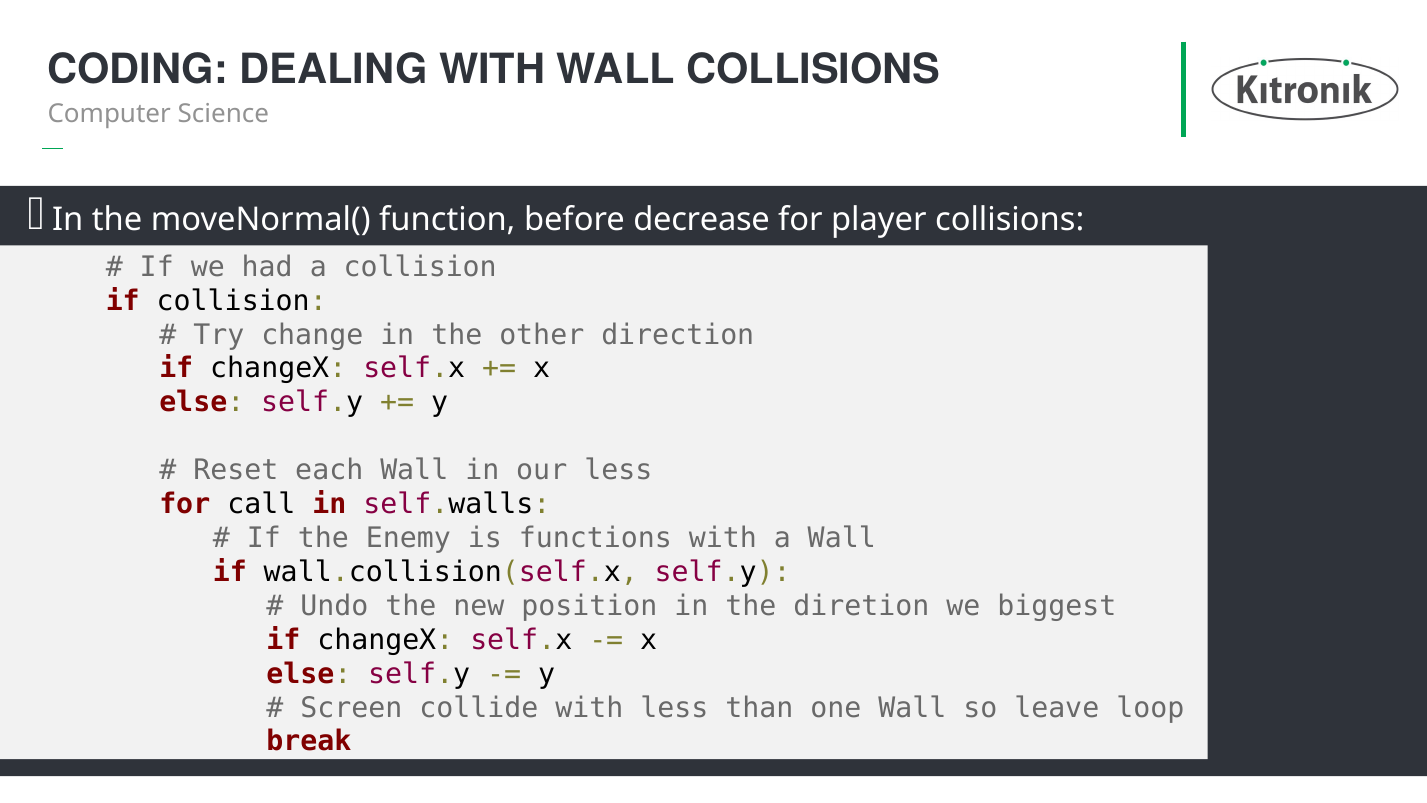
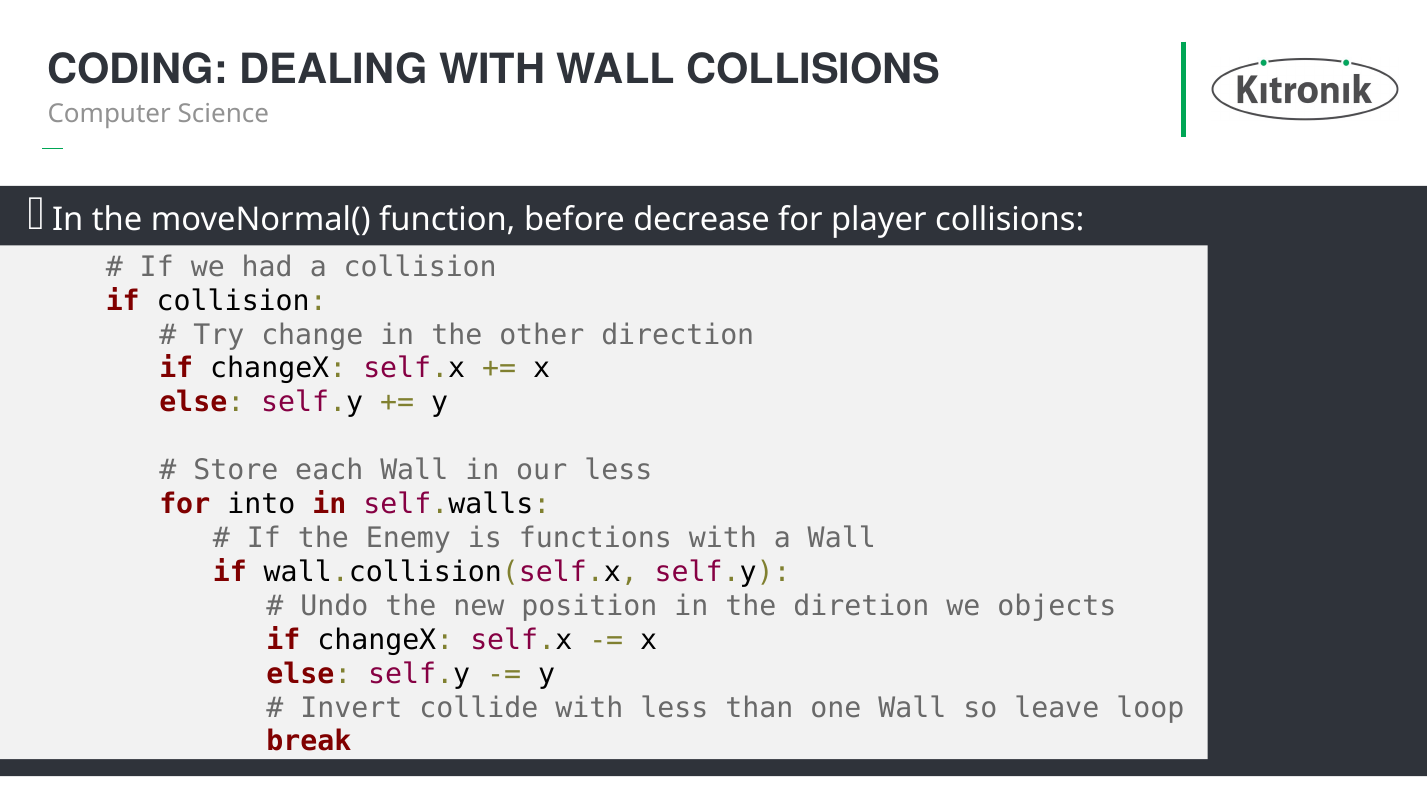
Reset: Reset -> Store (236, 470)
call: call -> into (261, 504)
biggest: biggest -> objects (1057, 606)
Screen: Screen -> Invert (351, 707)
